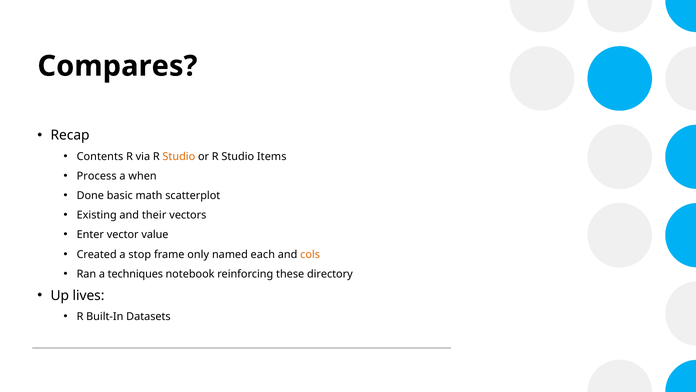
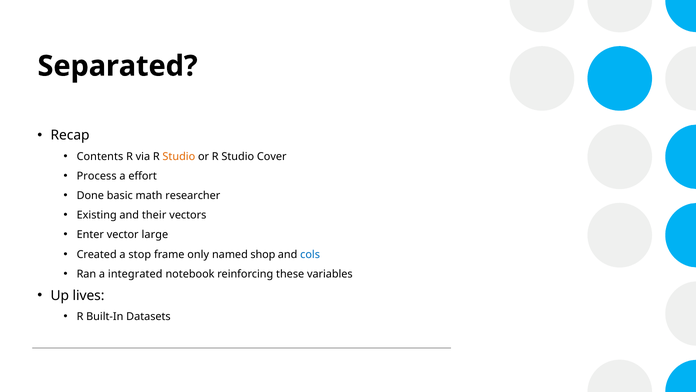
Compares: Compares -> Separated (118, 66)
Items: Items -> Cover (272, 156)
when: when -> effort (143, 176)
scatterplot: scatterplot -> researcher (193, 195)
value: value -> large (155, 235)
each: each -> shop (263, 254)
cols colour: orange -> blue (310, 254)
techniques: techniques -> integrated (135, 274)
directory: directory -> variables (330, 274)
